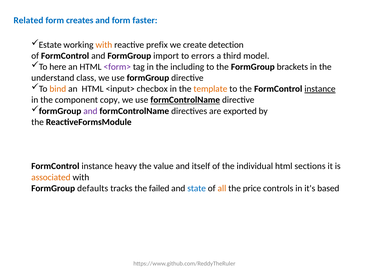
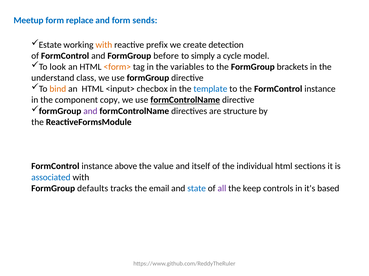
Related: Related -> Meetup (28, 20)
creates: creates -> replace (80, 20)
faster: faster -> sends (145, 20)
import: import -> before (166, 56)
errors: errors -> simply (203, 56)
third: third -> cycle (232, 56)
here: here -> look (58, 67)
<form> colour: purple -> orange (117, 67)
including: including -> variables (187, 67)
template colour: orange -> blue (210, 89)
instance underline: present -> none (320, 89)
exported: exported -> structure (240, 111)
heavy: heavy -> above (126, 167)
associated colour: orange -> blue (51, 178)
failed: failed -> email (159, 189)
all colour: orange -> purple (222, 189)
price: price -> keep (252, 189)
